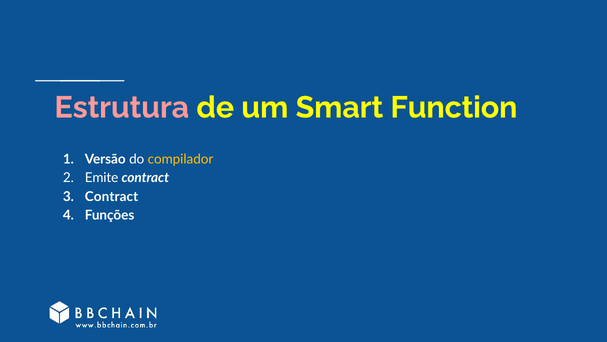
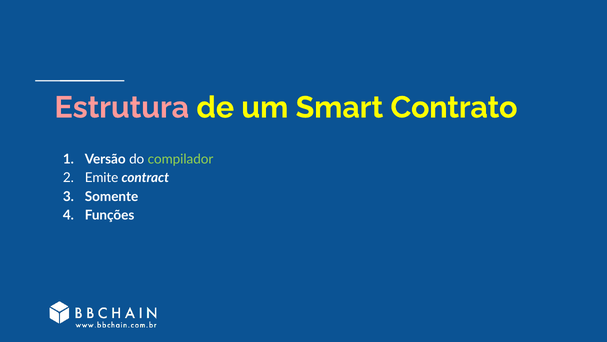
Function: Function -> Contrato (454, 107)
compilador colour: yellow -> light green (180, 159)
Contract: Contract -> Somente (112, 196)
